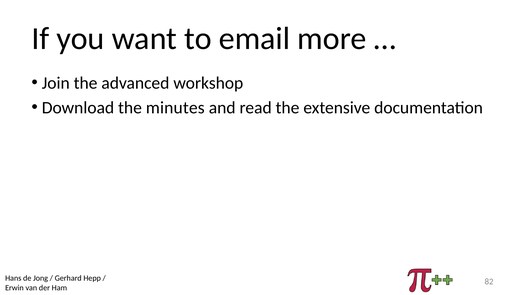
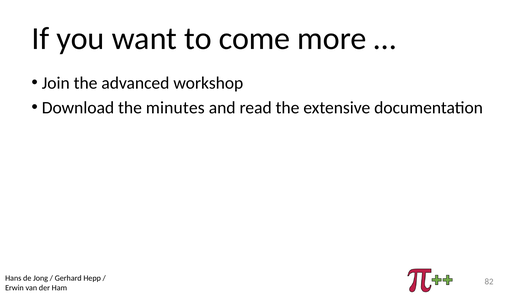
email: email -> come (255, 39)
